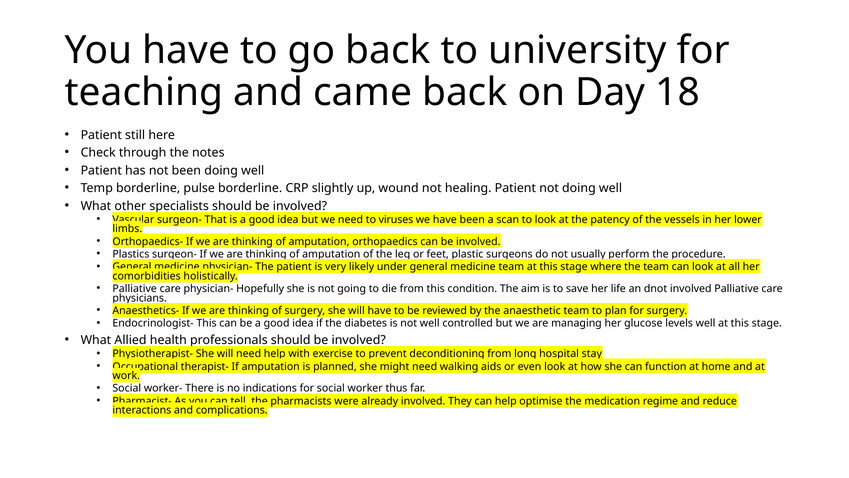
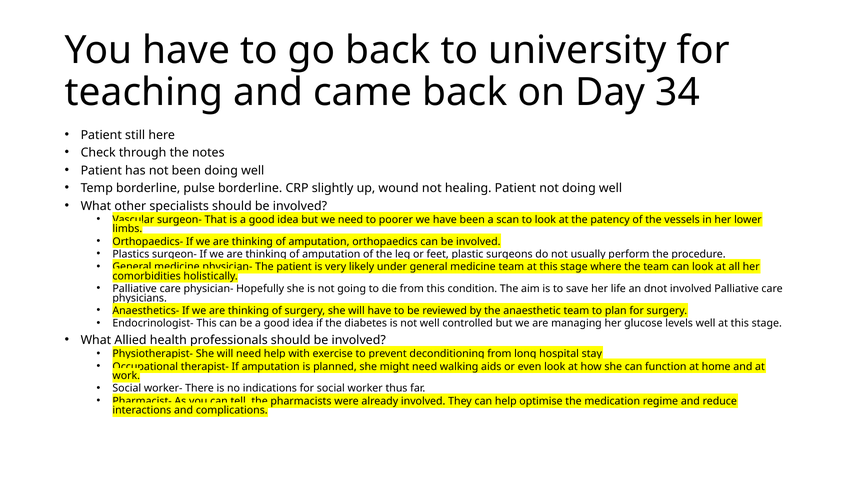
18: 18 -> 34 (678, 92)
viruses: viruses -> poorer (396, 219)
